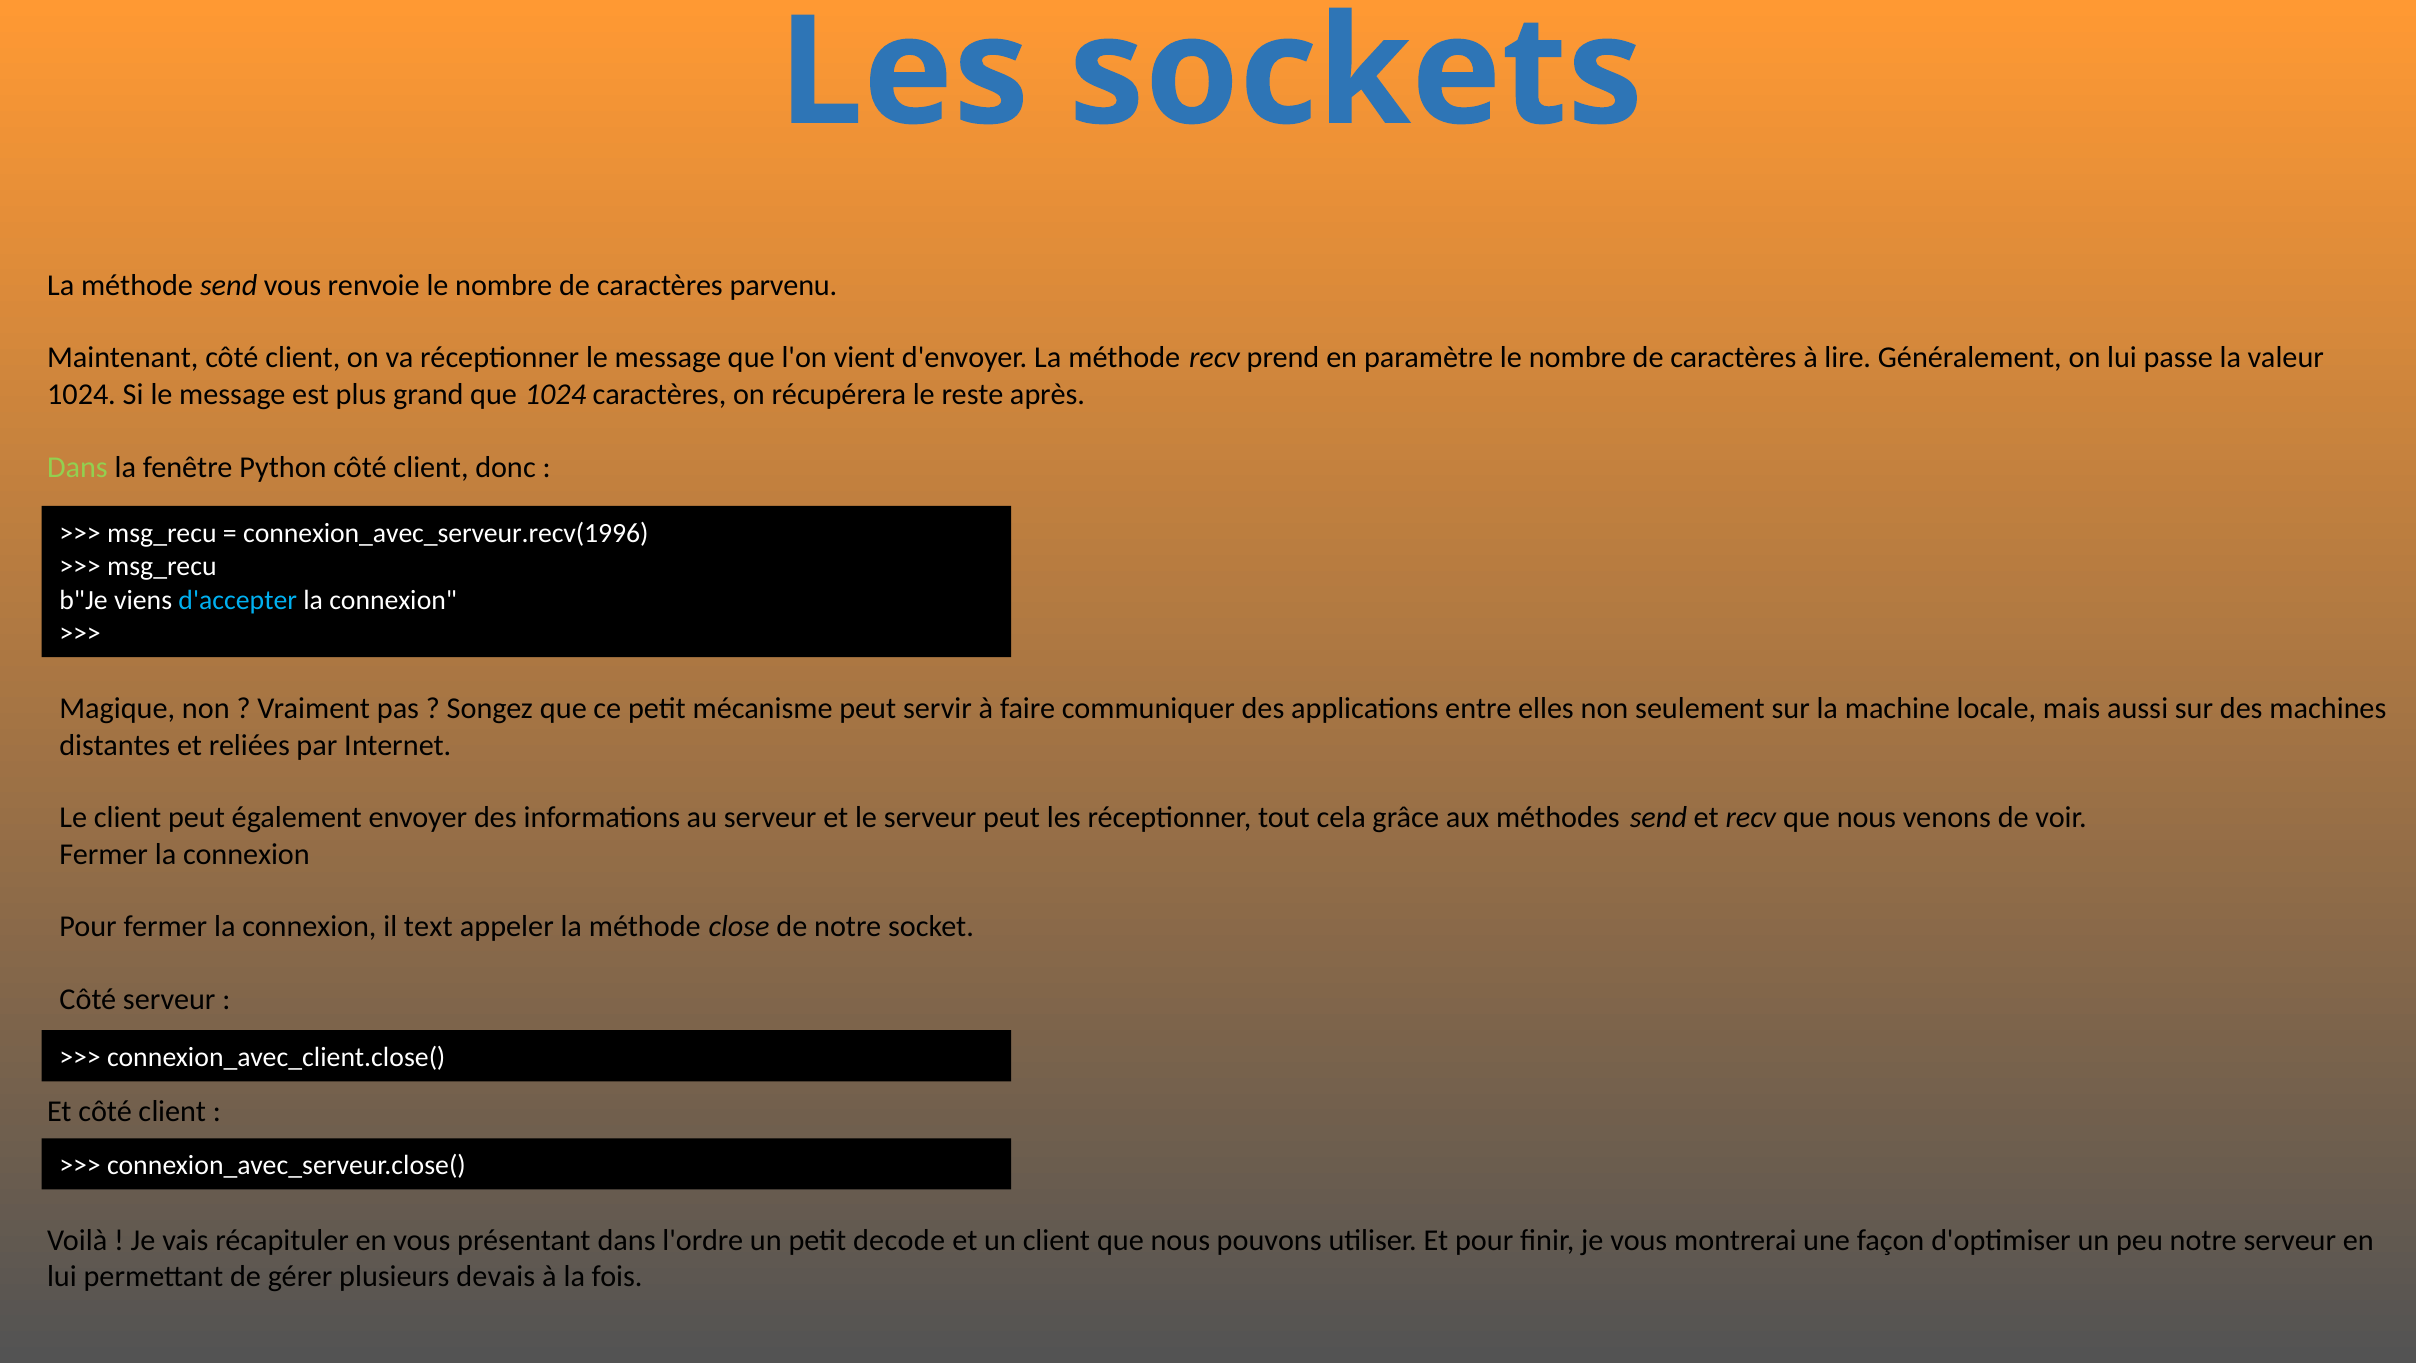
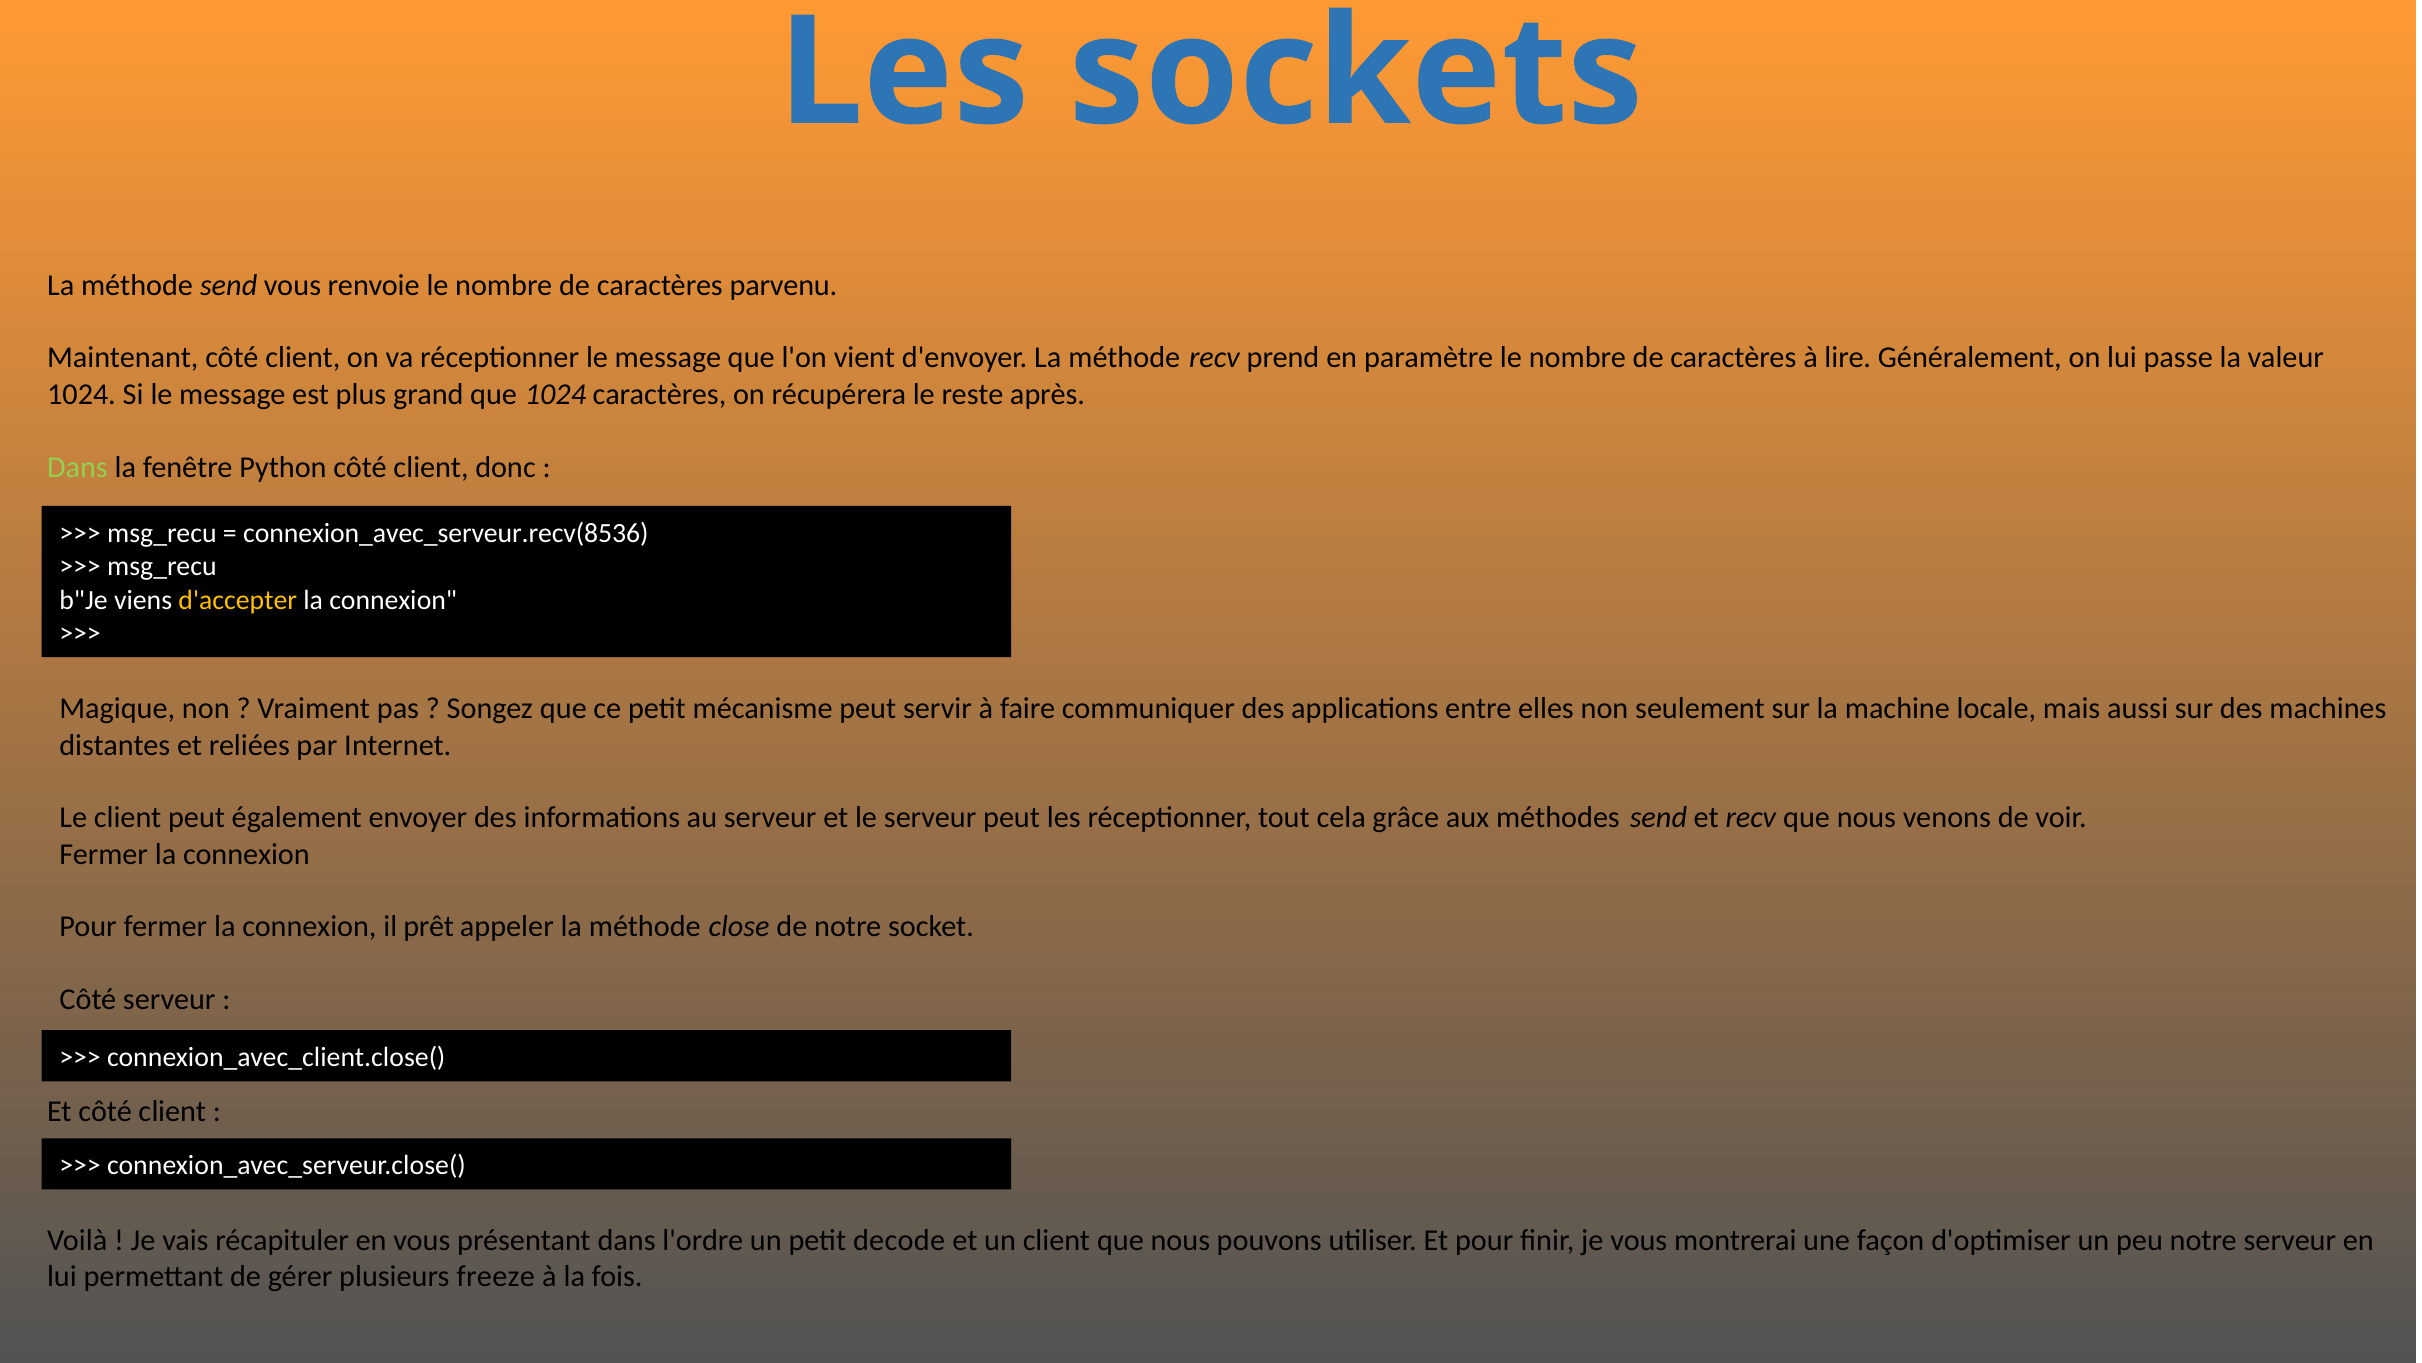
connexion_avec_serveur.recv(1996: connexion_avec_serveur.recv(1996 -> connexion_avec_serveur.recv(8536 (446, 533)
d'accepter colour: light blue -> yellow (238, 600)
text: text -> prêt (429, 927)
devais: devais -> freeze (496, 1276)
